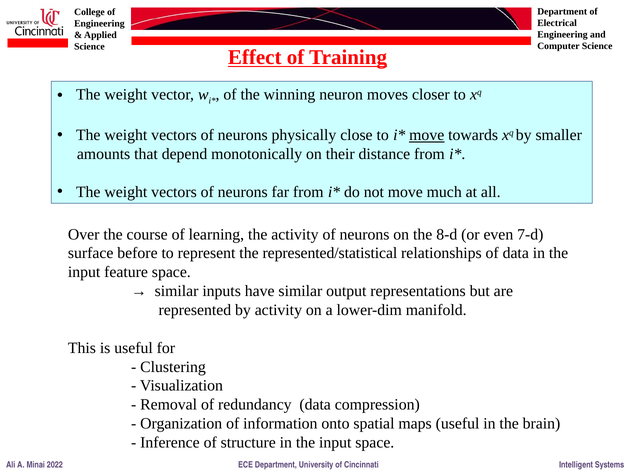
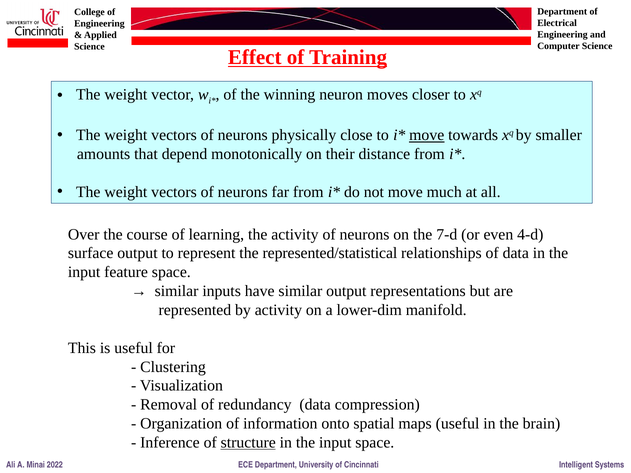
8-d: 8-d -> 7-d (447, 234)
7-d: 7-d -> 4-d (530, 234)
surface before: before -> output (137, 253)
structure underline: none -> present (248, 443)
